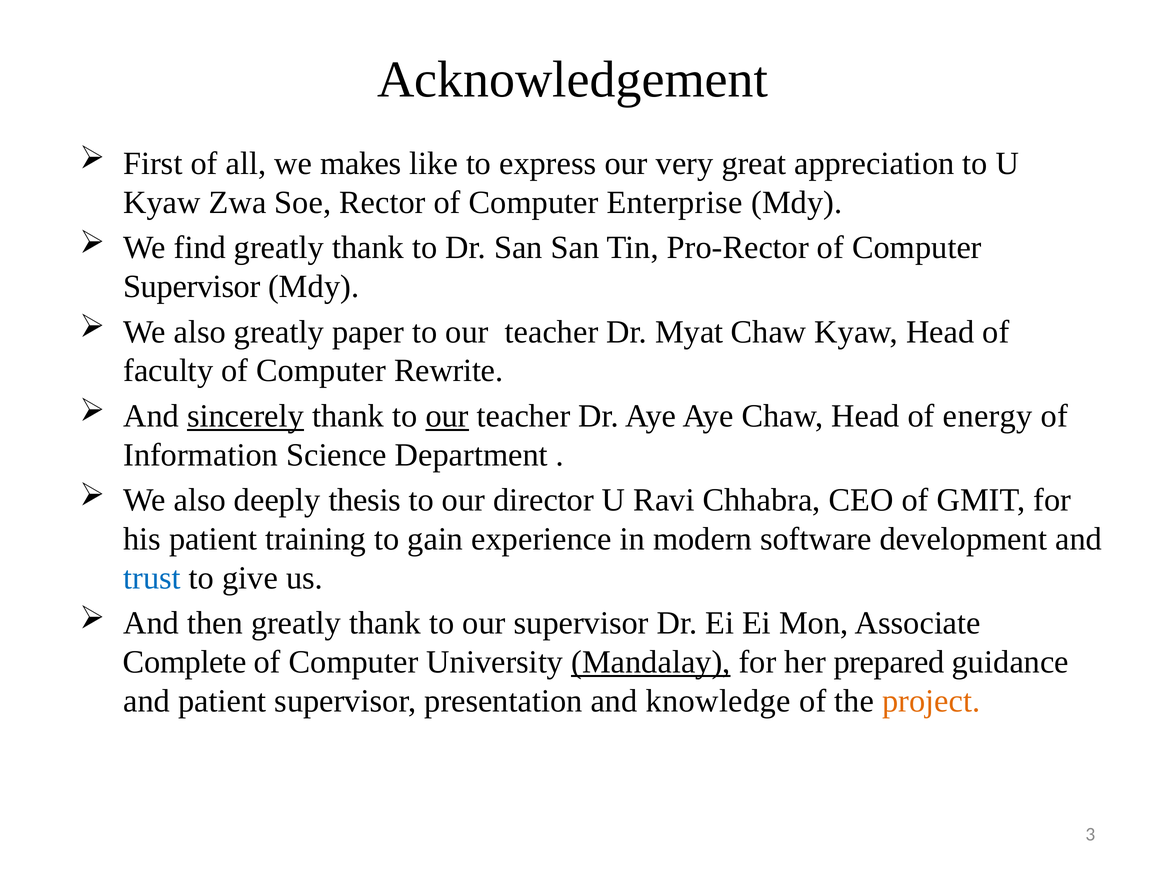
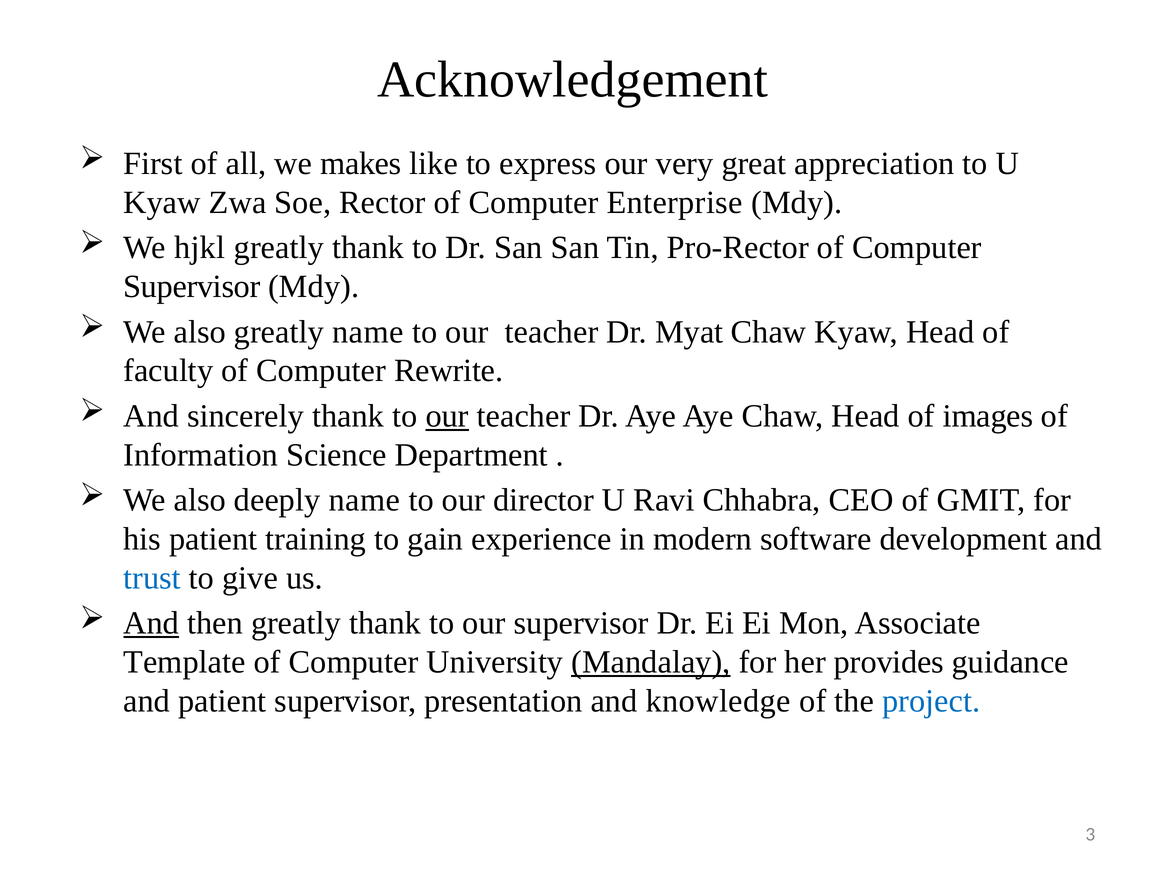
find: find -> hjkl (200, 248)
greatly paper: paper -> name (368, 332)
sincerely underline: present -> none (246, 416)
energy: energy -> images (988, 416)
deeply thesis: thesis -> name (364, 500)
And underline: none -> present (151, 623)
Complete: Complete -> Template (184, 662)
prepared: prepared -> provides (889, 662)
project colour: orange -> blue (931, 701)
